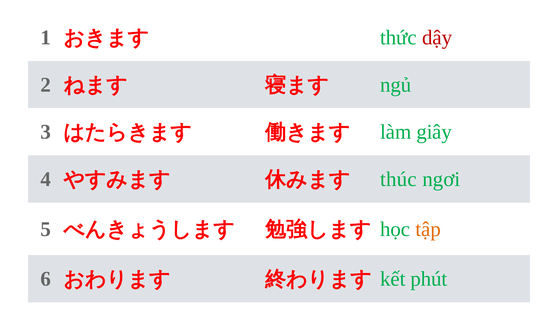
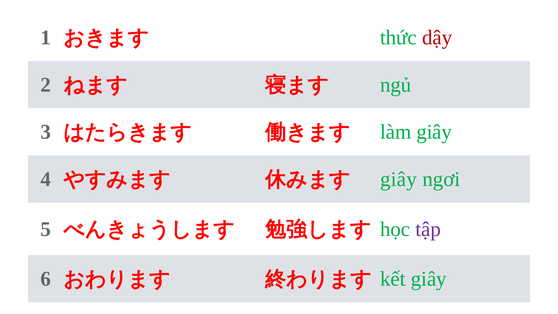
thúc: thúc -> giây (399, 179)
tập colour: orange -> purple (428, 229)
kết phút: phút -> giây (429, 279)
